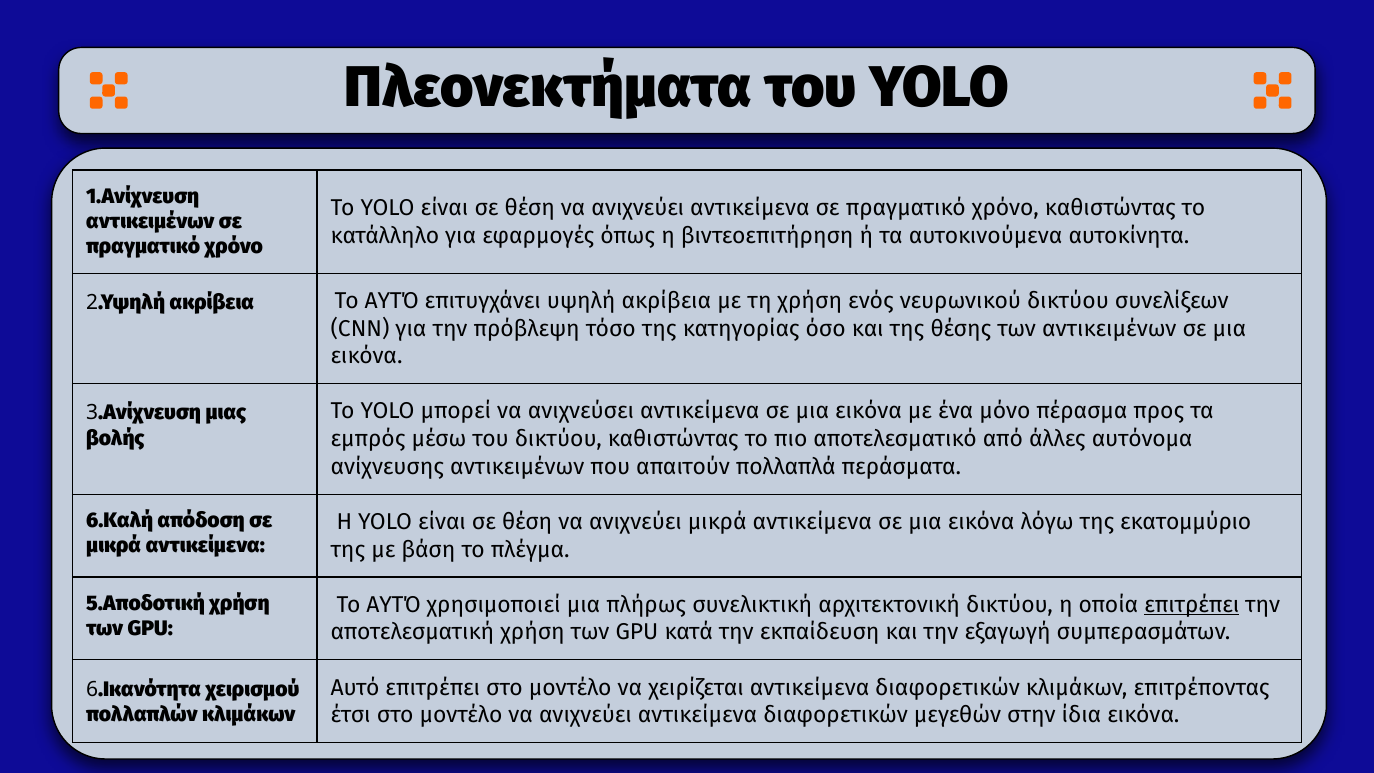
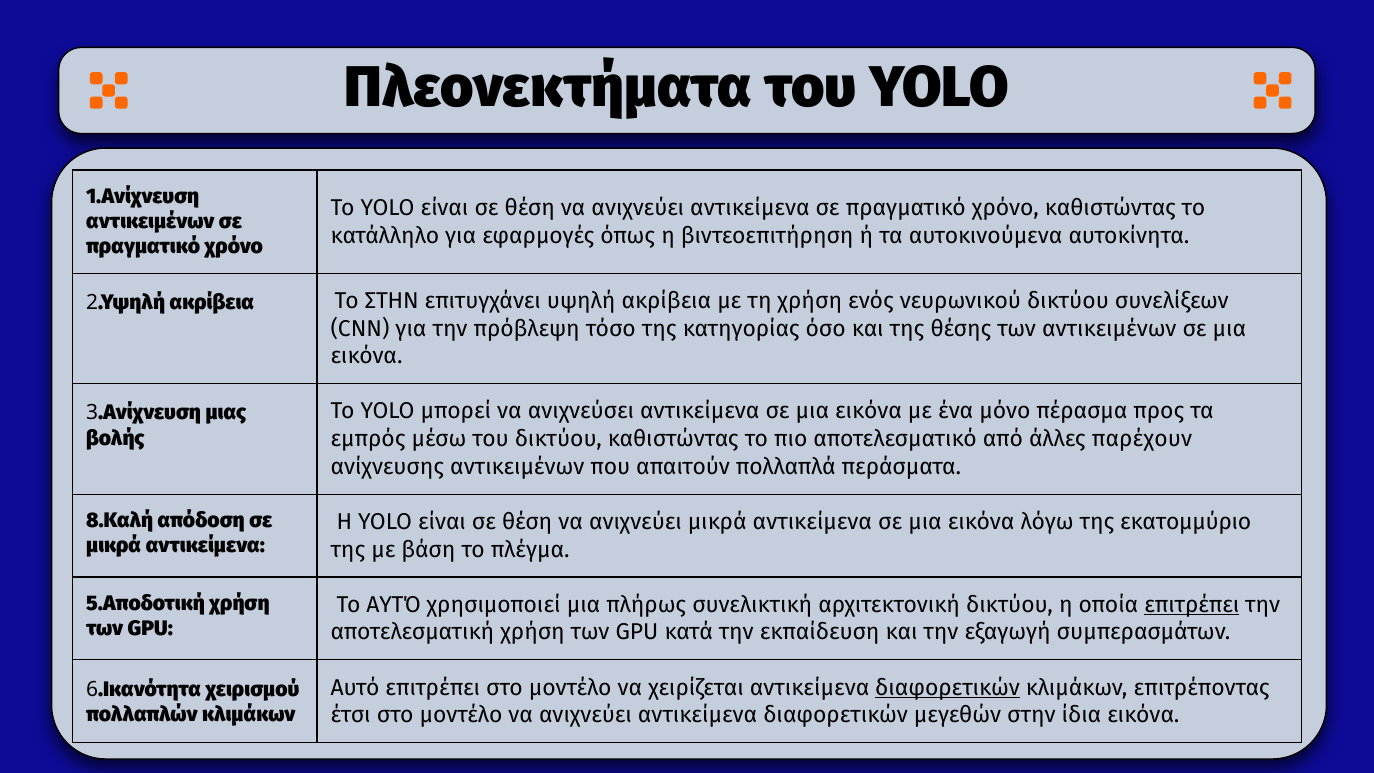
ακρίβεια Το ΑΥΤΌ: ΑΥΤΌ -> ΣΤΗΝ (392, 301)
αυτόνομα: αυτόνομα -> παρέχουν (1142, 439)
6.Καλή: 6.Καλή -> 8.Καλή (120, 521)
διαφορετικών underline: none -> present (948, 687)
